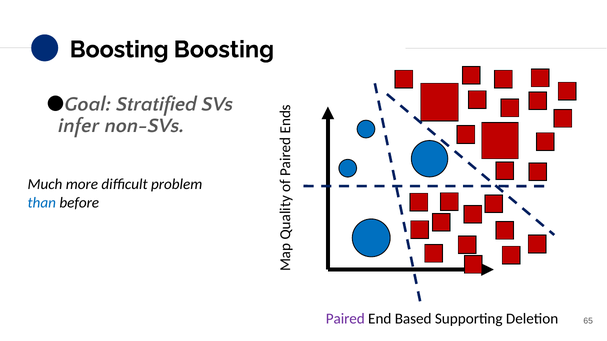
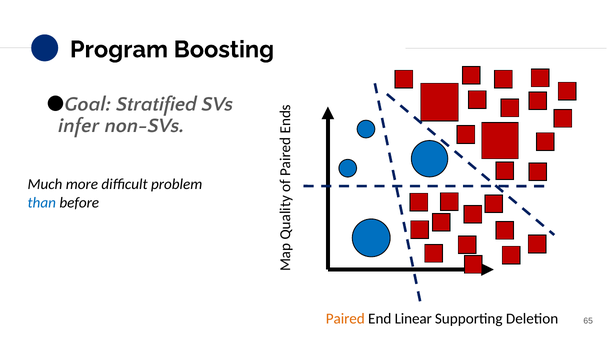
Boosting: Boosting -> Program (119, 50)
Paired colour: purple -> orange (345, 319)
Based: Based -> Linear (413, 319)
